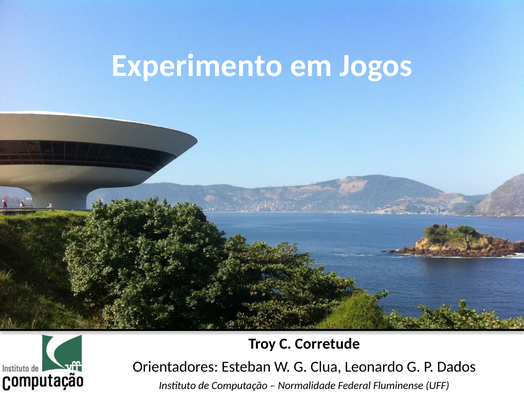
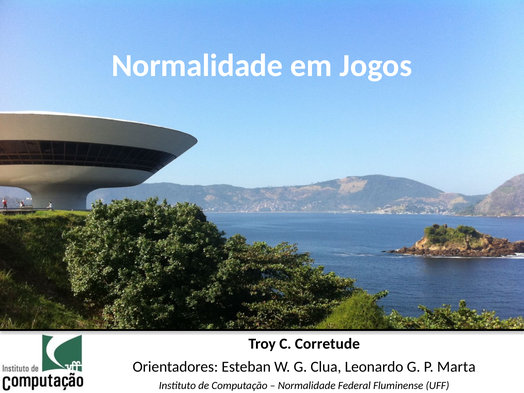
Experimento: Experimento -> Normalidade (197, 66)
Dados: Dados -> Marta (456, 367)
